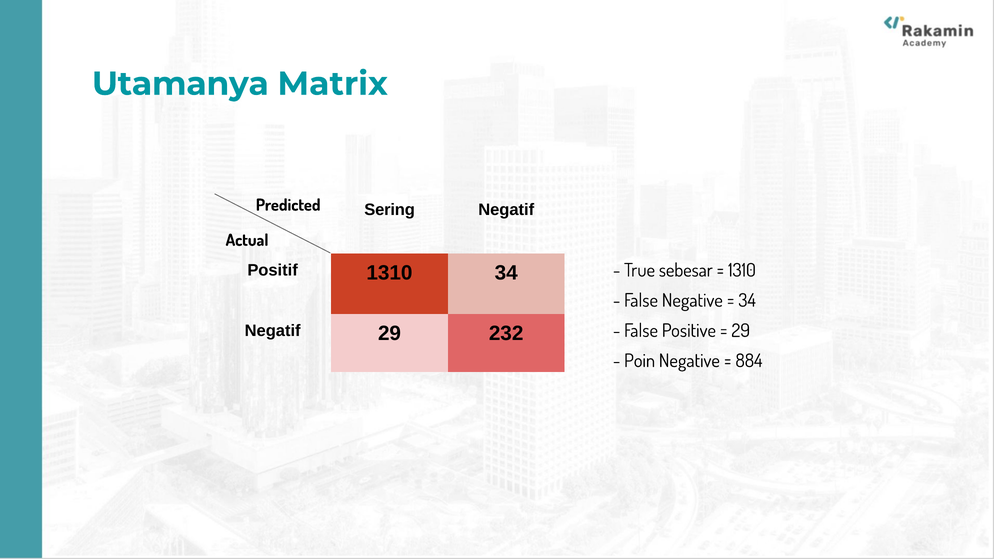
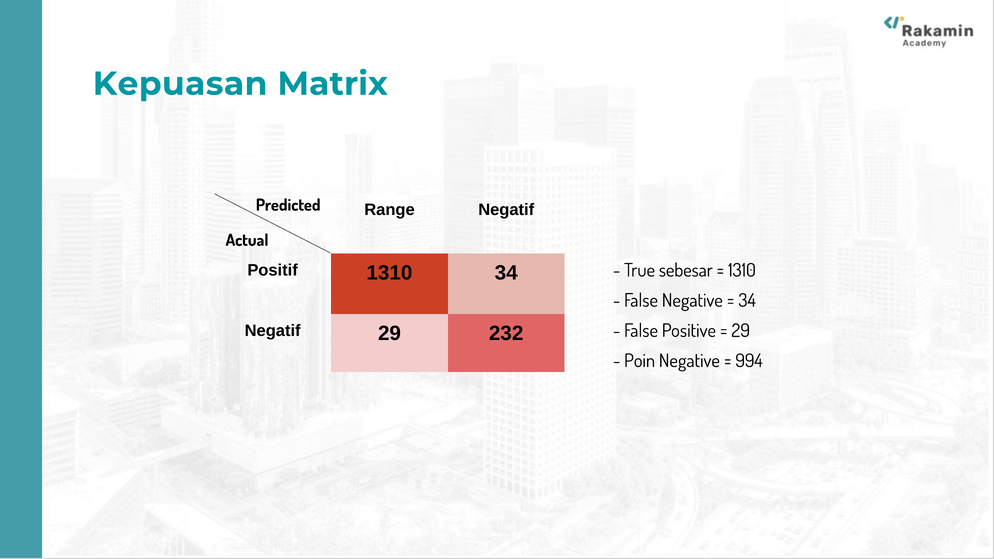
Utamanya: Utamanya -> Kepuasan (180, 84)
Sering: Sering -> Range (390, 210)
884: 884 -> 994 (749, 361)
